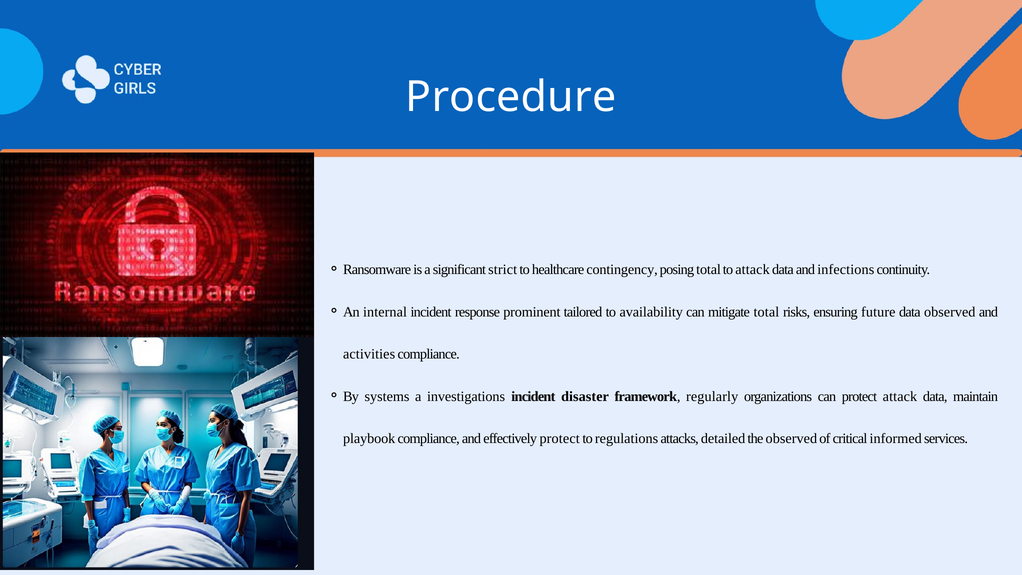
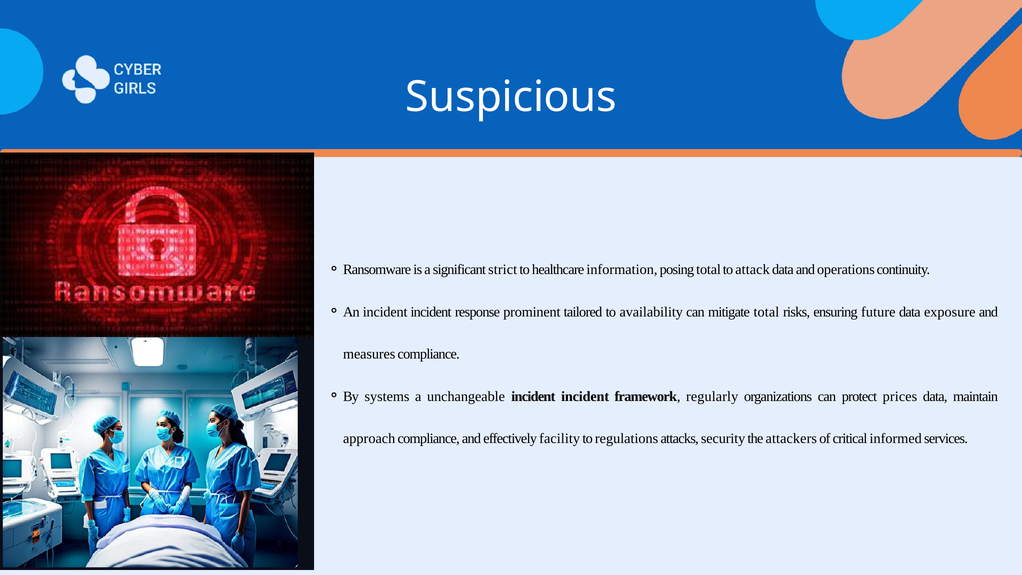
Procedure: Procedure -> Suspicious (511, 97)
contingency: contingency -> information (622, 270)
infections: infections -> operations (846, 270)
internal: internal -> incident (385, 312)
data observed: observed -> exposure (950, 312)
activities: activities -> measures (369, 354)
investigations: investigations -> unchangeable (466, 396)
disaster: disaster -> incident (585, 396)
protect attack: attack -> prices (900, 396)
playbook: playbook -> approach (369, 439)
effectively protect: protect -> facility (560, 439)
detailed: detailed -> security (723, 439)
the observed: observed -> attackers (791, 439)
